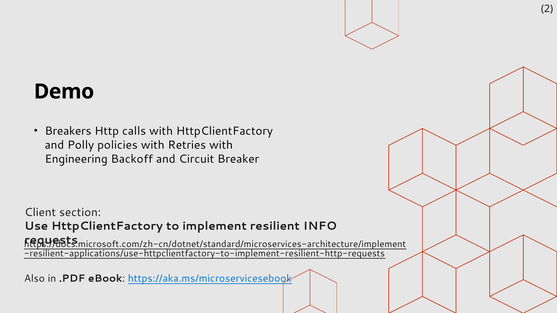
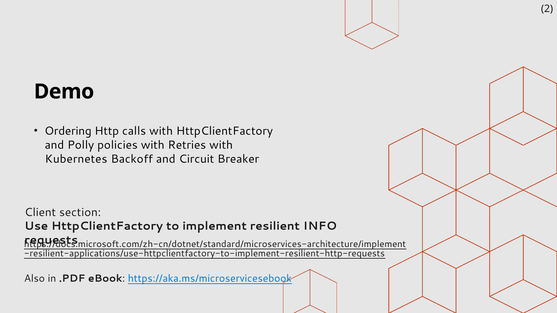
Breakers: Breakers -> Ordering (68, 131)
Engineering: Engineering -> Kubernetes (76, 159)
